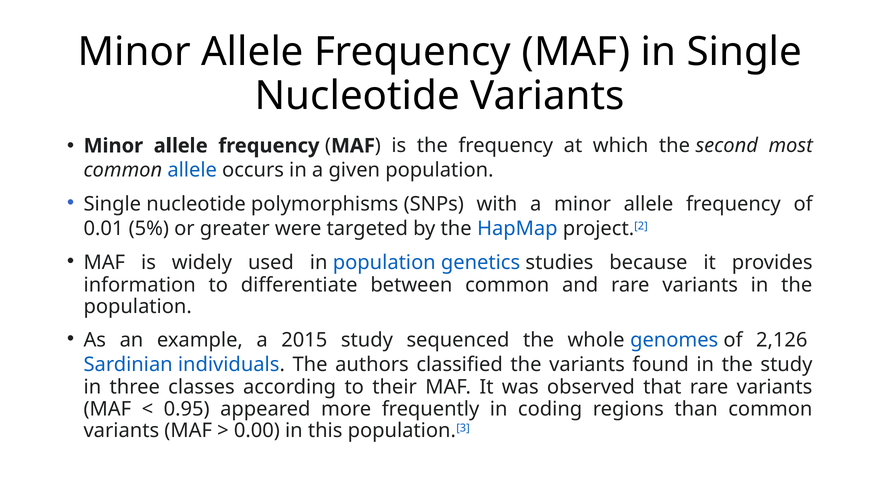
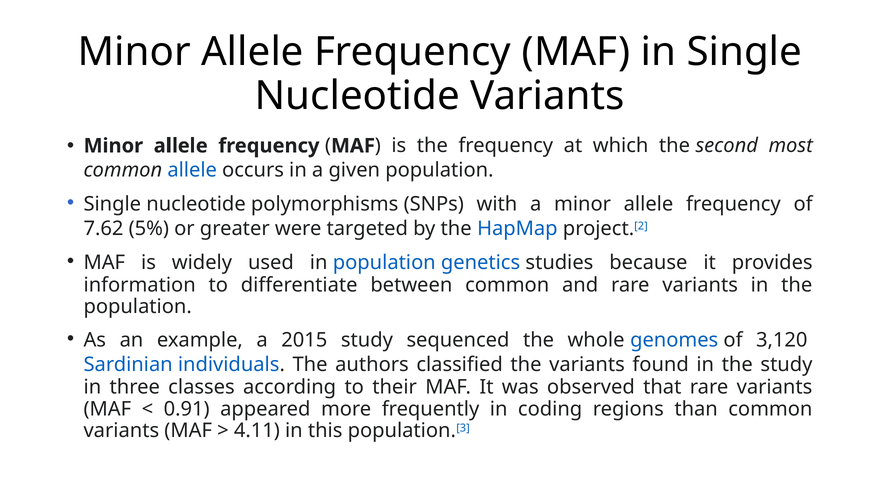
0.01: 0.01 -> 7.62 (104, 229)
2,126: 2,126 -> 3,120 (782, 340)
0.95: 0.95 -> 0.91 (187, 409)
0.00: 0.00 -> 4.11 (257, 431)
